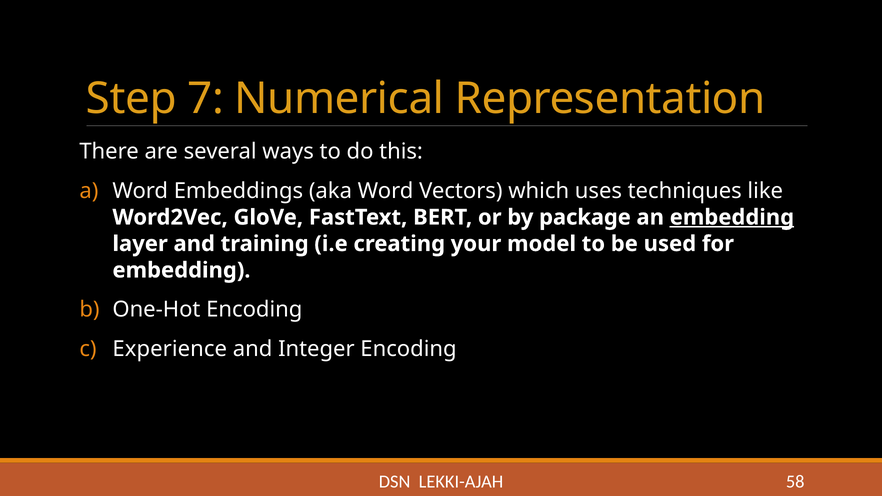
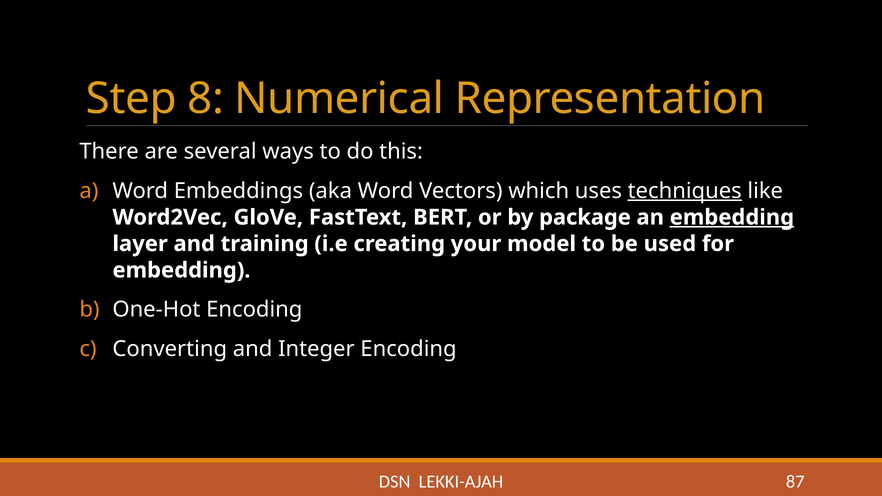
7: 7 -> 8 (206, 99)
techniques underline: none -> present (685, 191)
Experience: Experience -> Converting (170, 349)
58: 58 -> 87 (795, 482)
